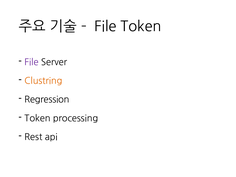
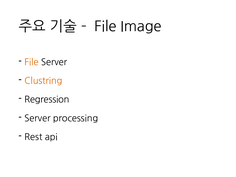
File Token: Token -> Image (141, 26)
File colour: purple -> orange (31, 62)
Token: Token -> Server (38, 118)
